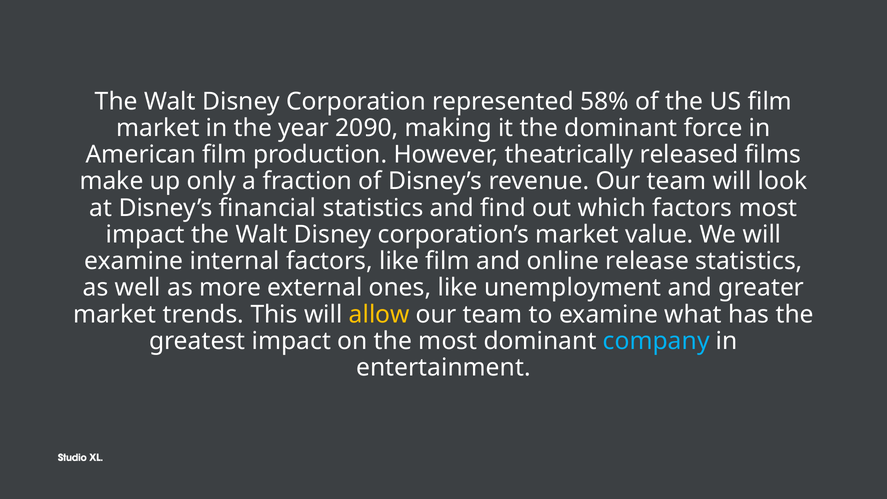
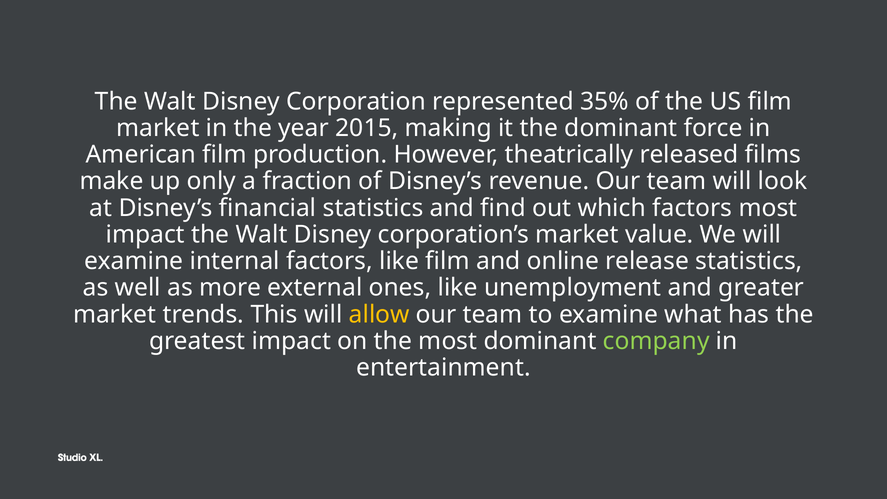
58%: 58% -> 35% (605, 101)
2090: 2090 -> 2015 (367, 128)
company colour: light blue -> light green (656, 341)
